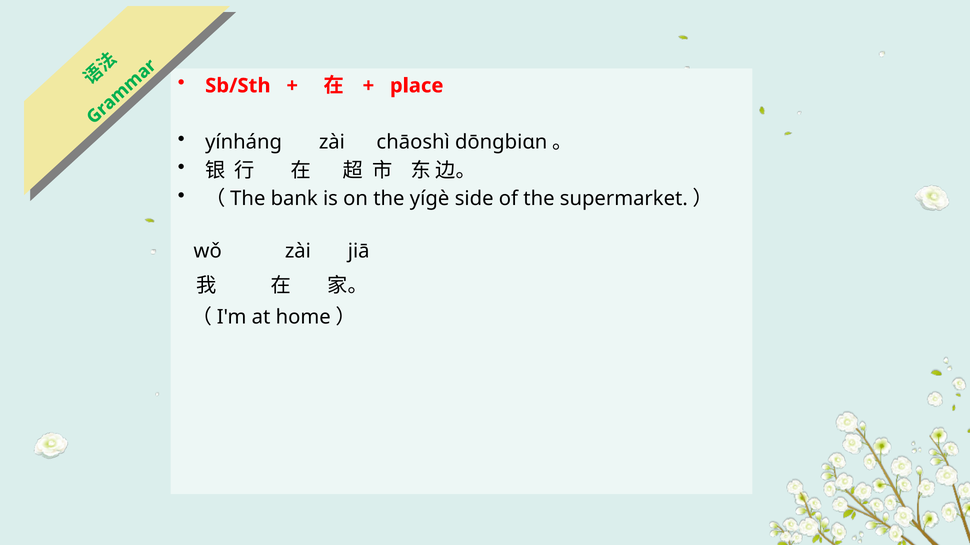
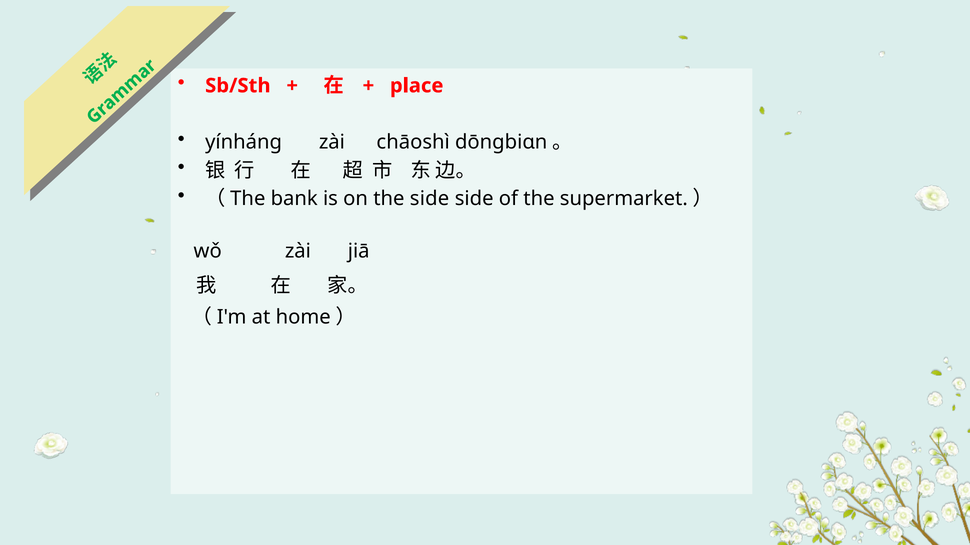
the yíɡè: yíɡè -> side (430, 199)
